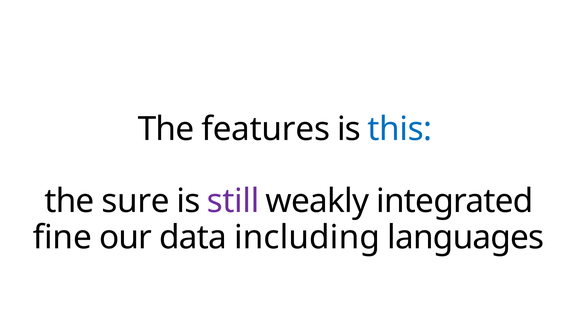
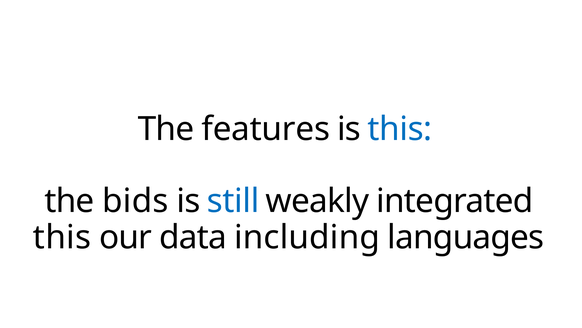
sure: sure -> bids (135, 201)
still colour: purple -> blue (233, 201)
fine: fine -> this (62, 237)
